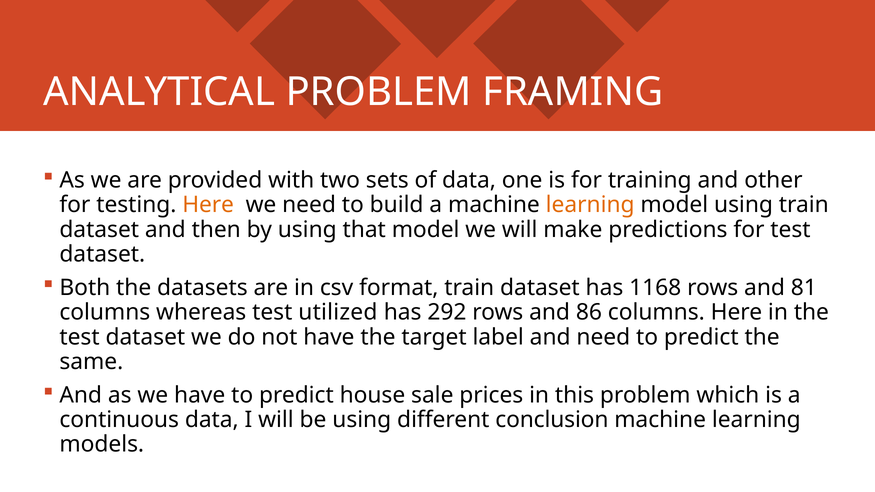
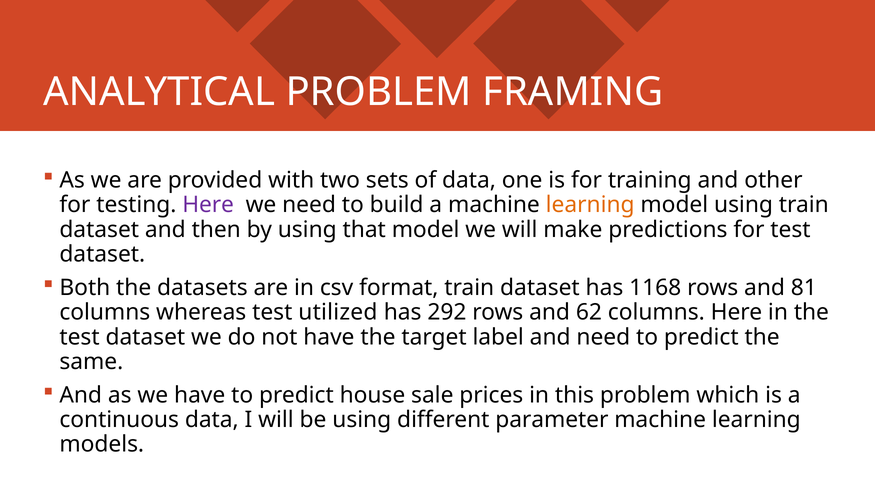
Here colour: orange -> purple (208, 205)
86: 86 -> 62 (589, 313)
conclusion: conclusion -> parameter (552, 420)
